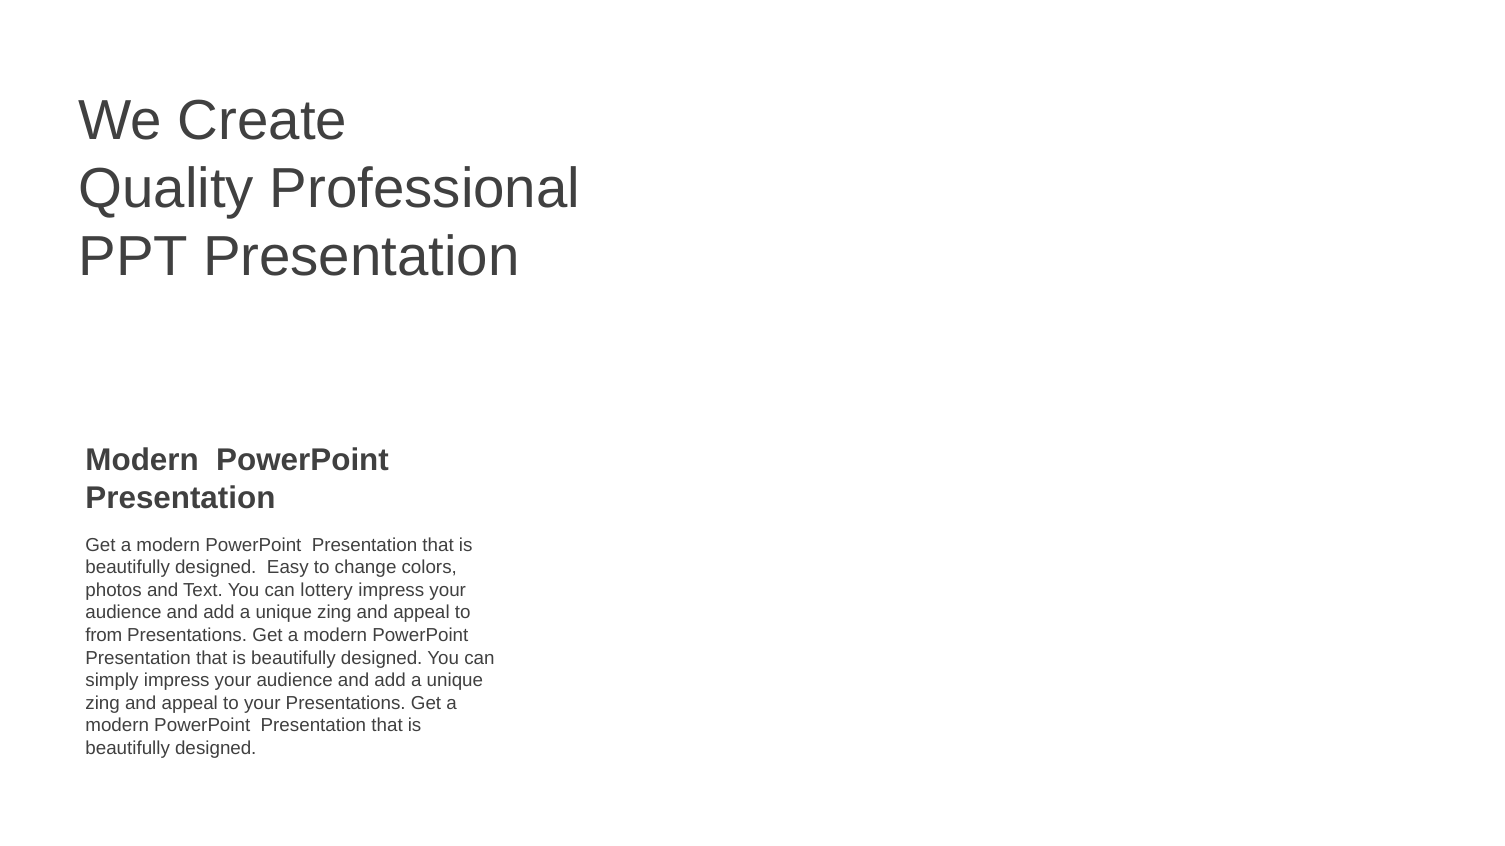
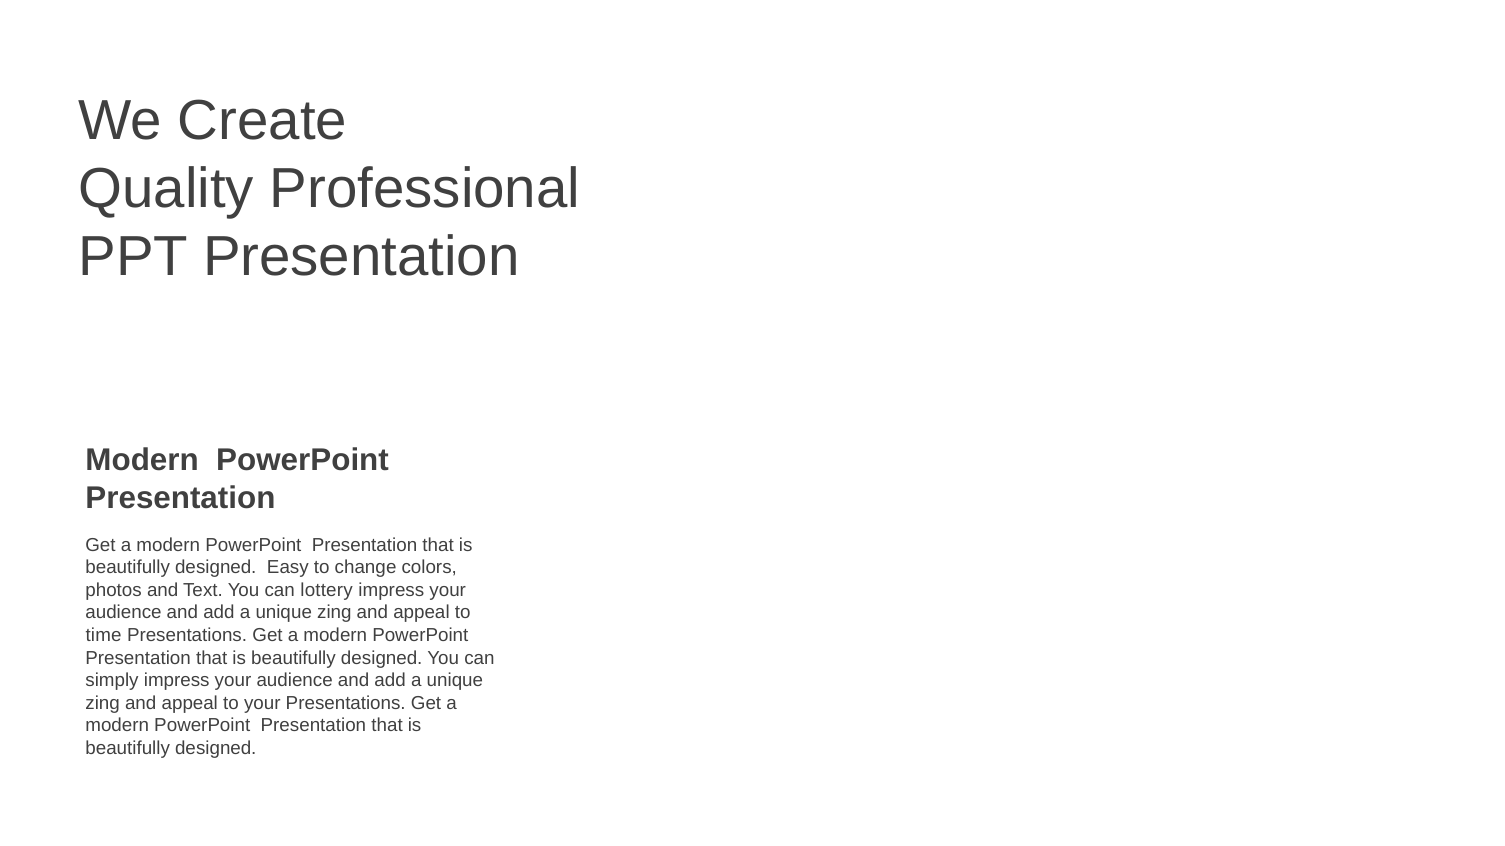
from: from -> time (104, 636)
